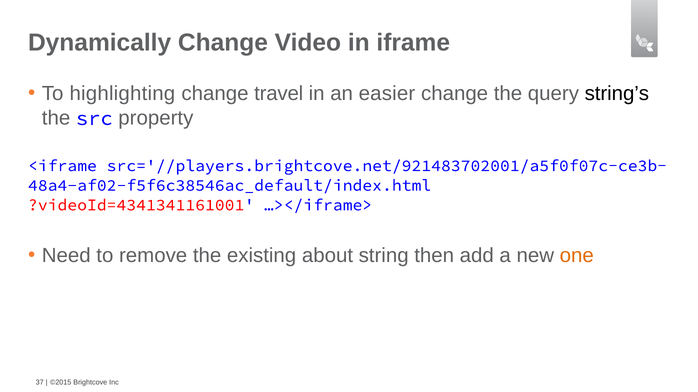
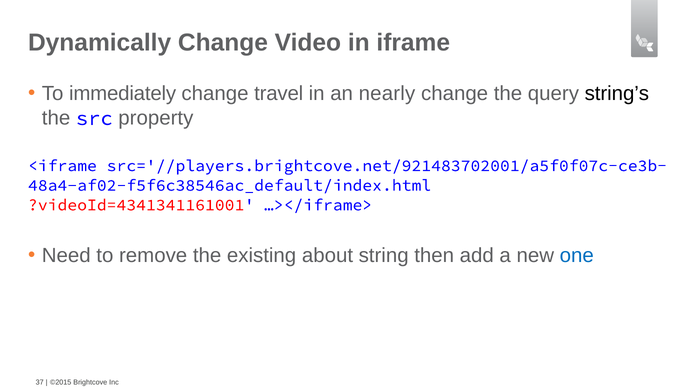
highlighting: highlighting -> immediately (123, 94)
easier: easier -> nearly (387, 94)
one colour: orange -> blue (577, 256)
